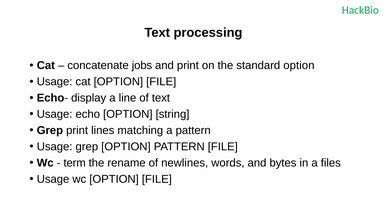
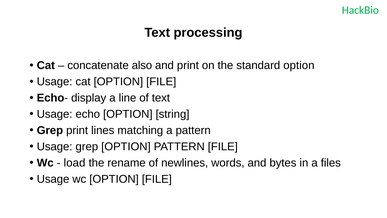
jobs: jobs -> also (142, 65)
term: term -> load (75, 163)
